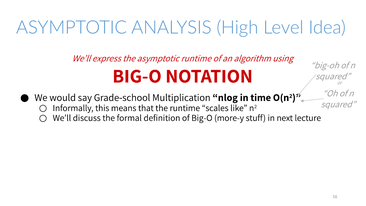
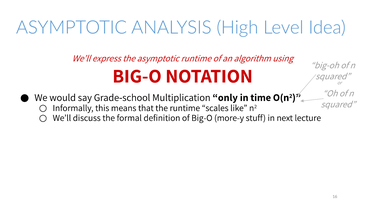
nlog: nlog -> only (225, 98)
